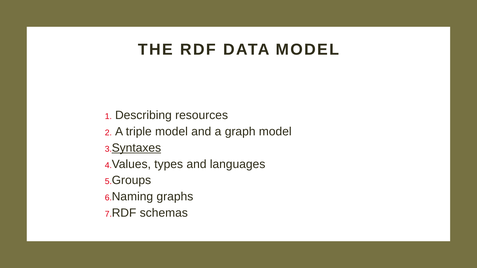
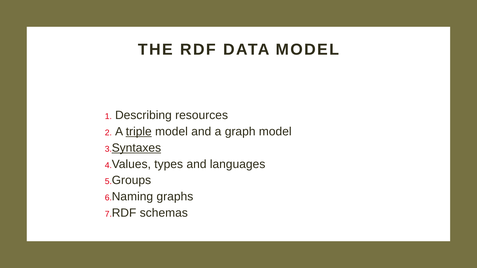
triple underline: none -> present (139, 132)
